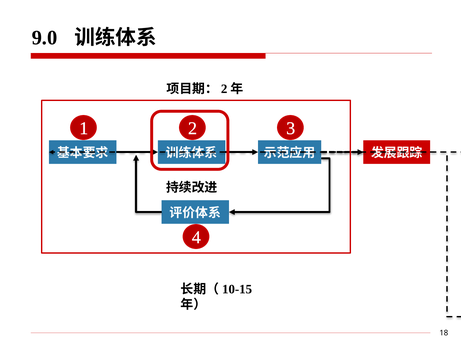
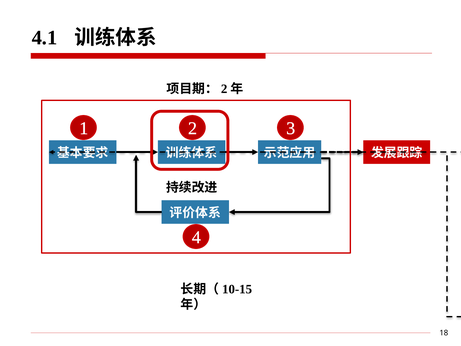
9.0: 9.0 -> 4.1 (45, 38)
